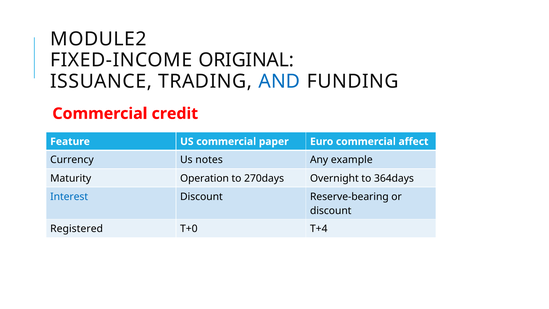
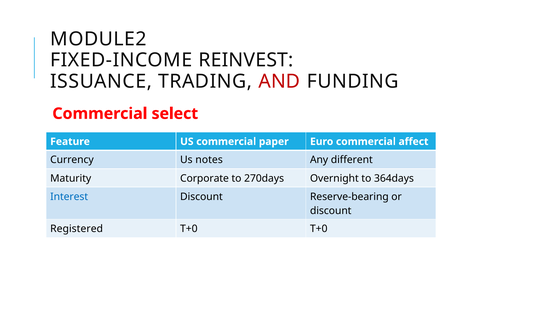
ORIGINAL: ORIGINAL -> REINVEST (246, 60)
AND colour: blue -> red (279, 81)
credit: credit -> select (175, 114)
example: example -> different (352, 160)
Operation: Operation -> Corporate (205, 178)
T+0 T+4: T+4 -> T+0 (319, 229)
